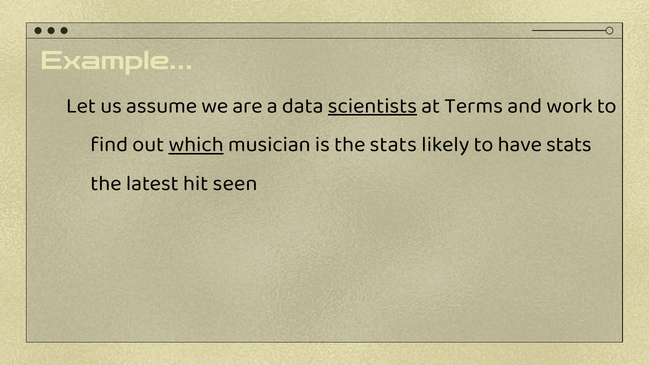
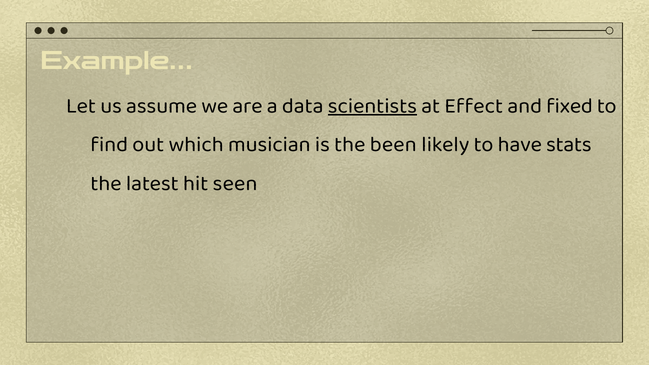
Terms: Terms -> Effect (474, 105)
work: work -> fixed (570, 105)
which underline: present -> none (196, 144)
the stats: stats -> been (393, 144)
